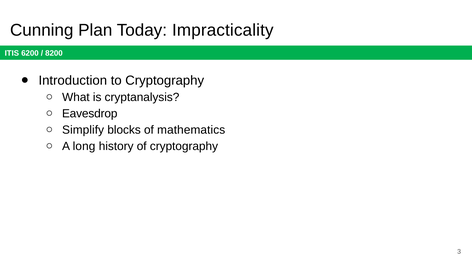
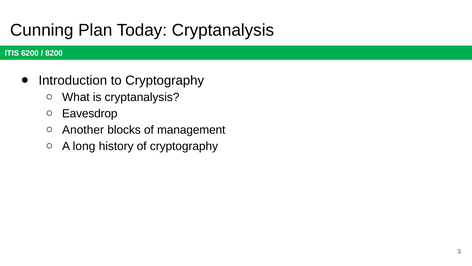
Today Impracticality: Impracticality -> Cryptanalysis (223, 30)
Simplify: Simplify -> Another (83, 130)
mathematics: mathematics -> management (191, 130)
